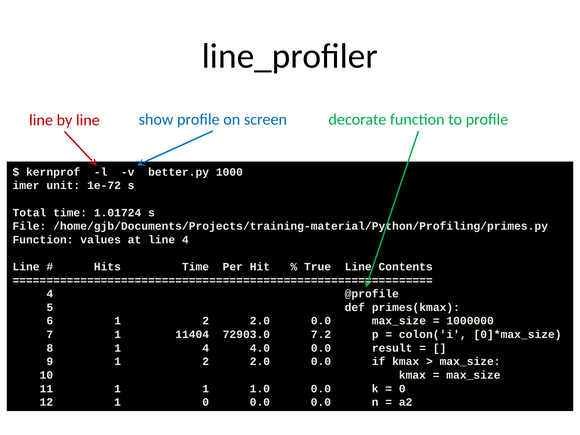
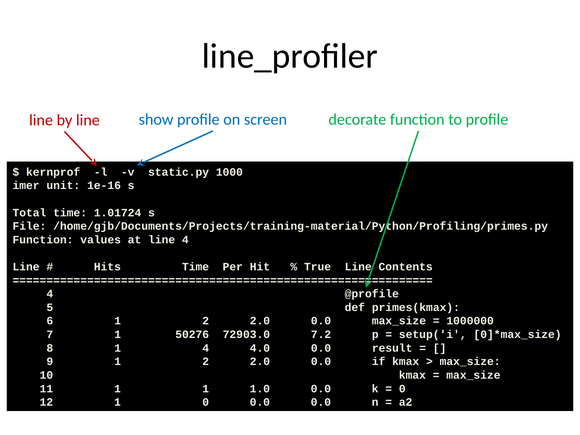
better.py: better.py -> static.py (179, 172)
1e-72: 1e-72 -> 1e-16 (104, 186)
11404: 11404 -> 50276 (192, 334)
colon('i: colon('i -> setup('i (433, 334)
